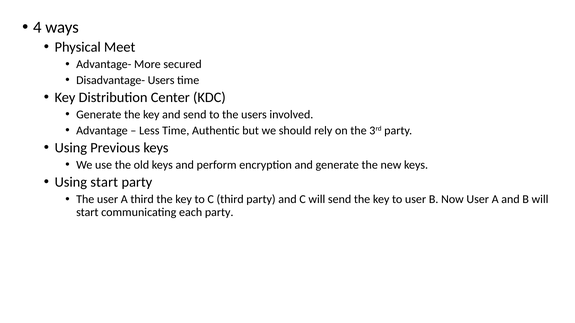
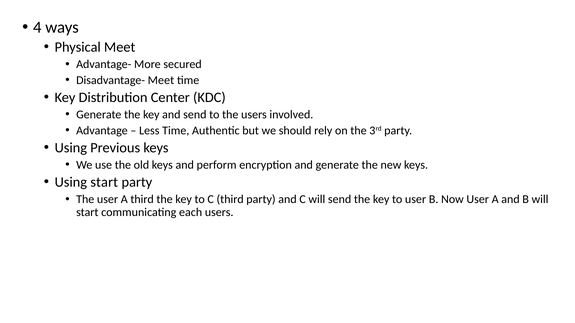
Disadvantage- Users: Users -> Meet (161, 80)
each party: party -> users (219, 212)
